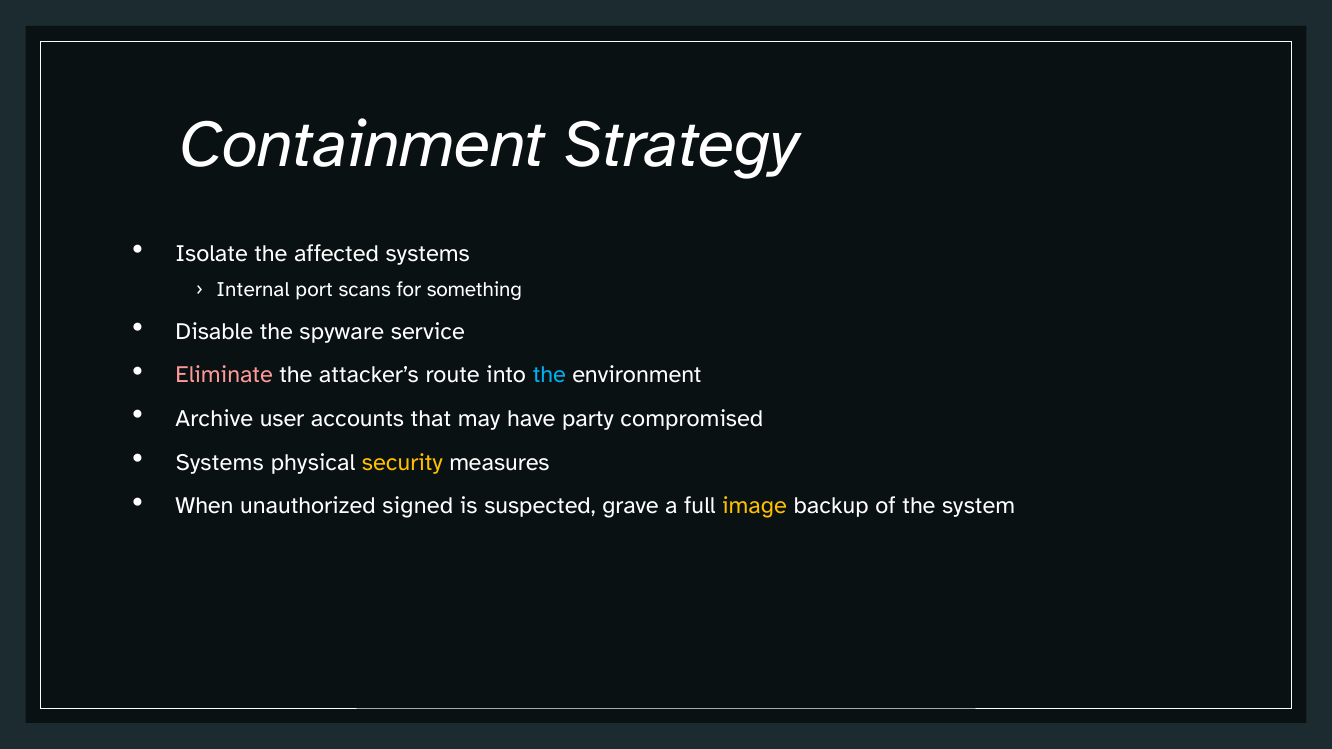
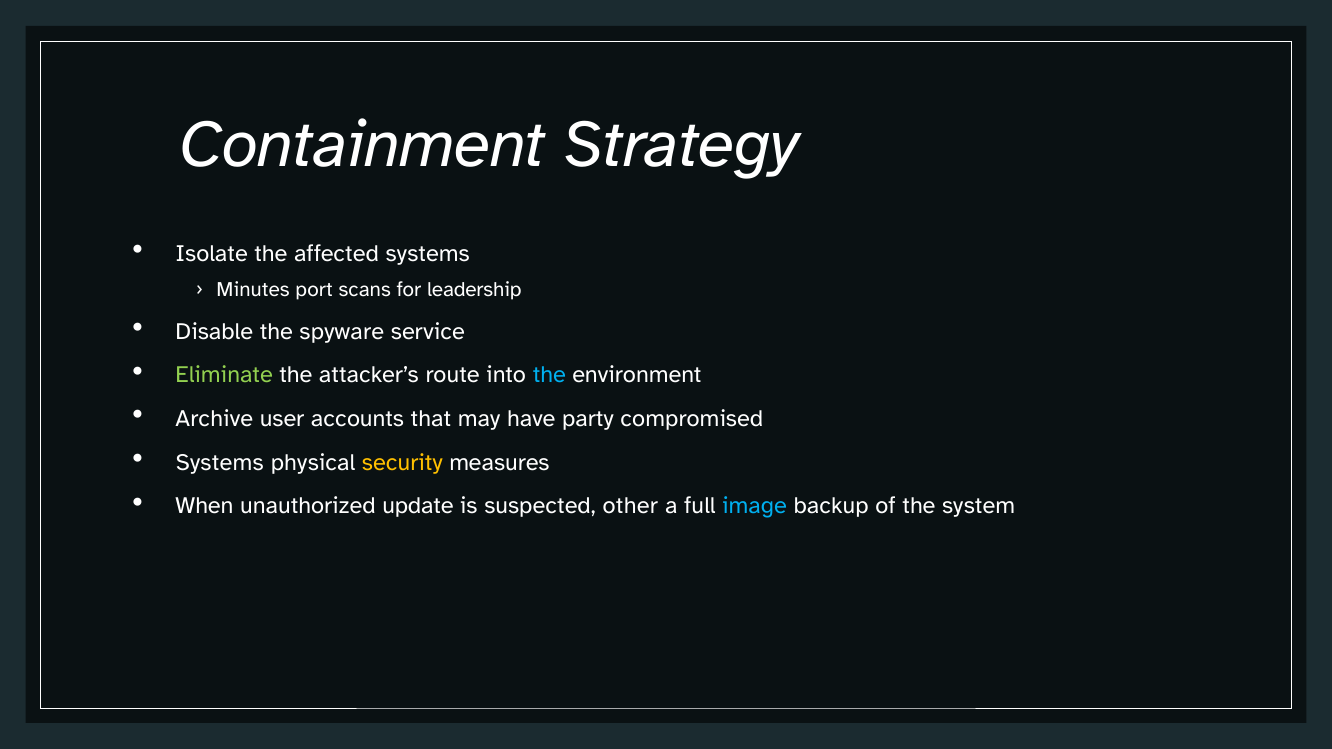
Internal: Internal -> Minutes (253, 289)
something: something -> leadership (474, 289)
Eliminate colour: pink -> light green (224, 375)
signed: signed -> update (418, 506)
grave: grave -> other (630, 506)
image colour: yellow -> light blue (754, 506)
